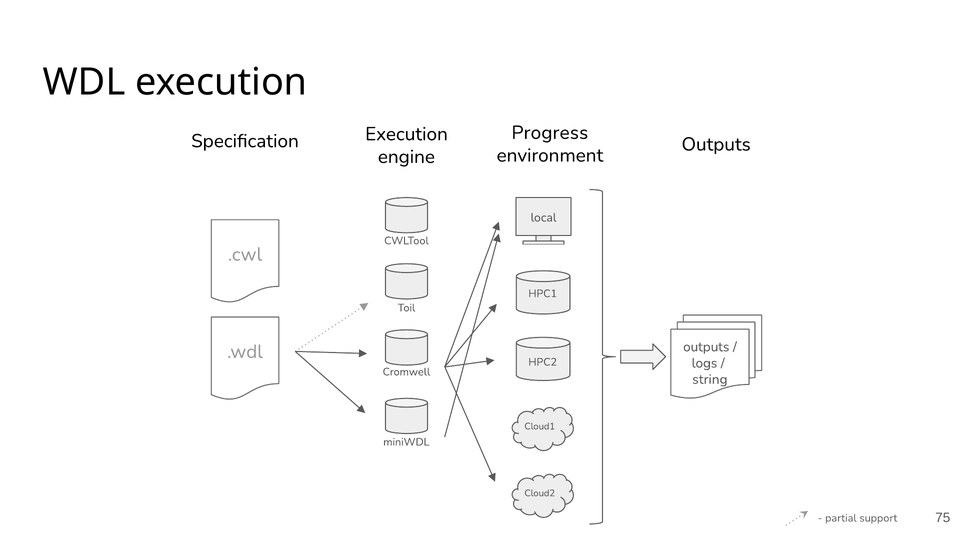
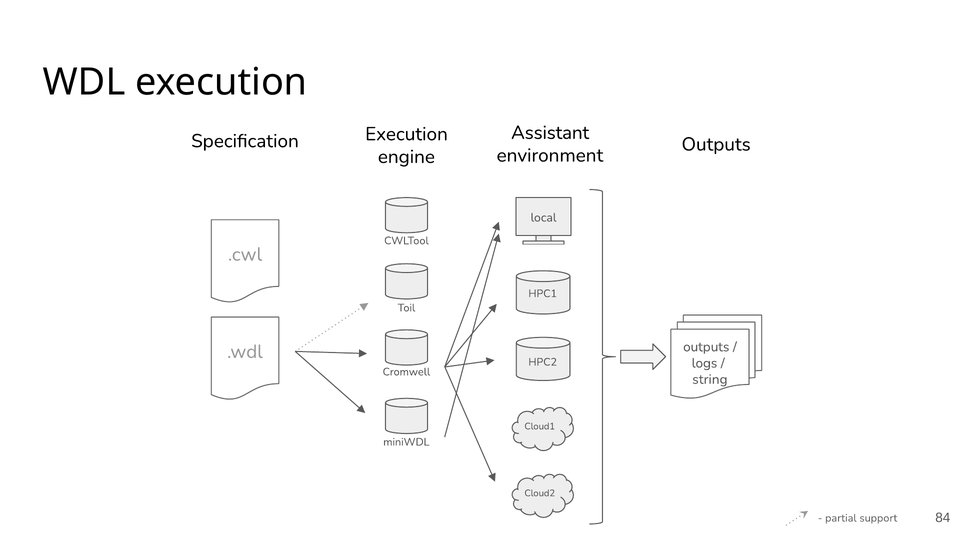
Progress: Progress -> Assistant (550, 133)
75: 75 -> 84 (943, 518)
